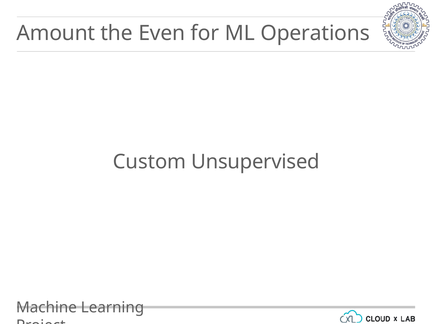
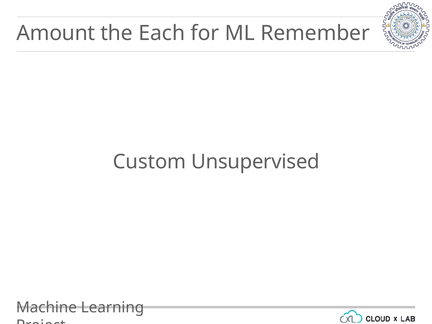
Even: Even -> Each (162, 33)
Operations: Operations -> Remember (315, 33)
